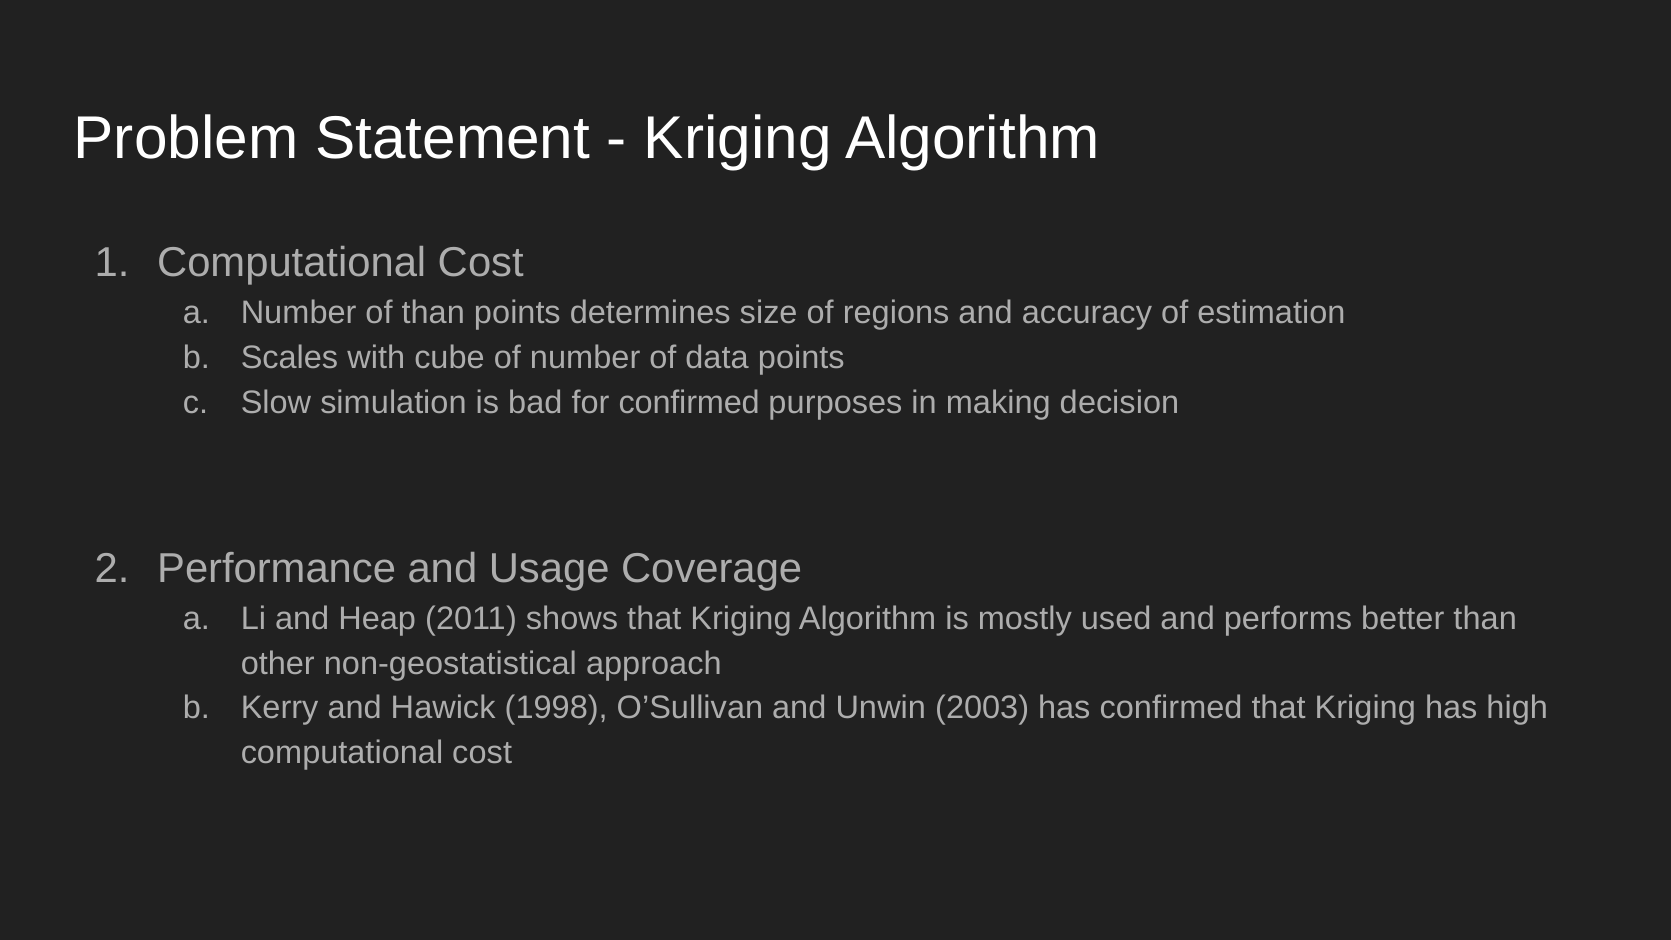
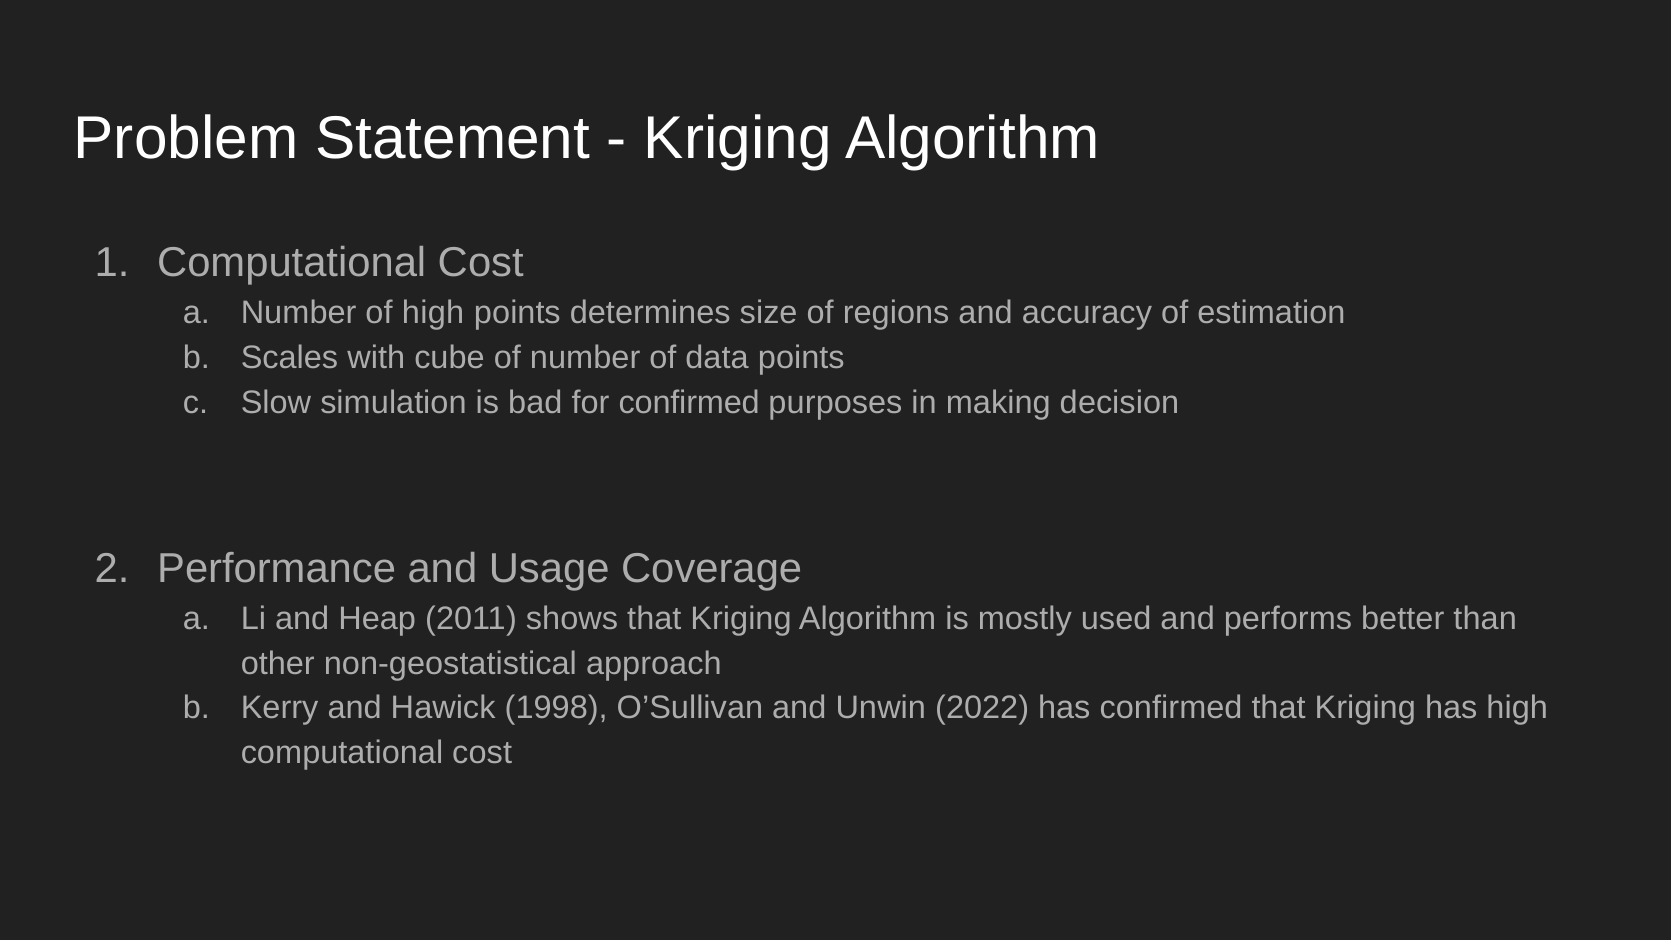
of than: than -> high (433, 313)
2003: 2003 -> 2022 (982, 708)
